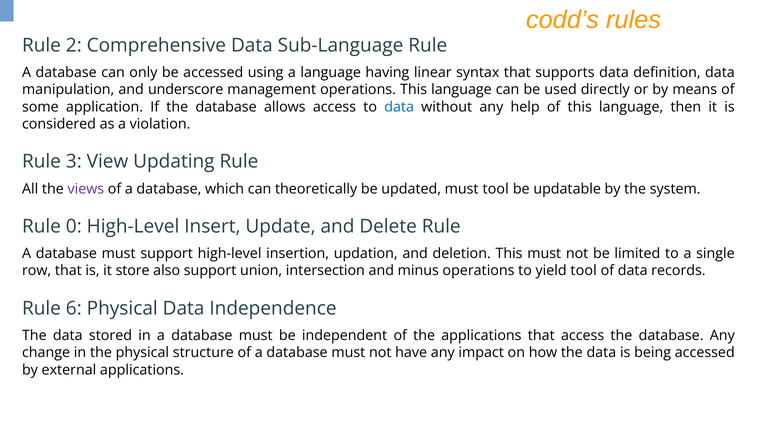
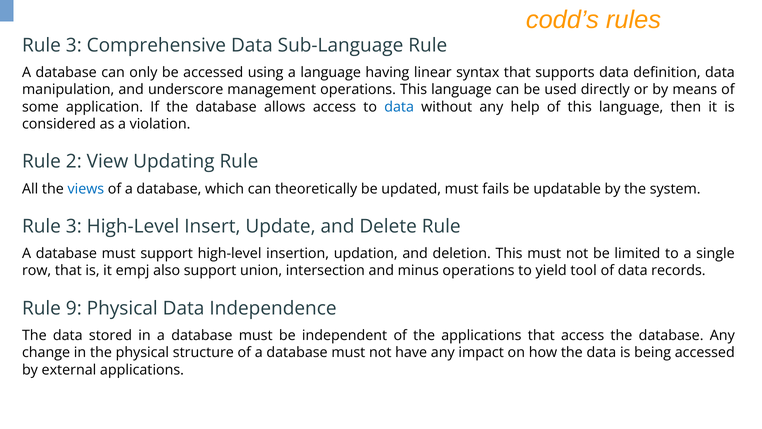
2: 2 -> 3 (74, 45)
3: 3 -> 2 (74, 161)
views colour: purple -> blue (86, 189)
must tool: tool -> fails (496, 189)
0: 0 -> 3 (74, 226)
store: store -> empj (133, 271)
6: 6 -> 9 (74, 308)
